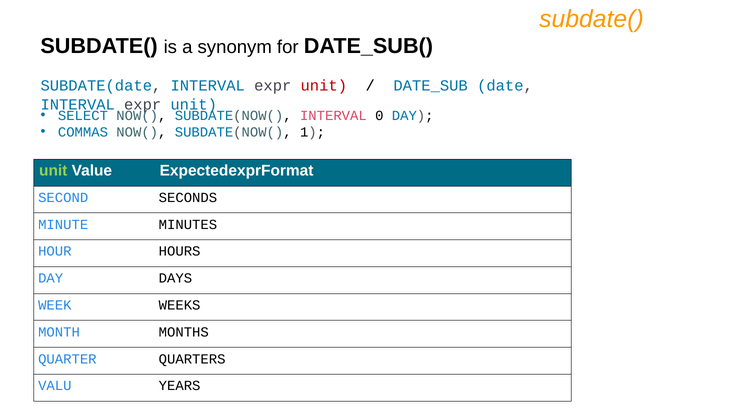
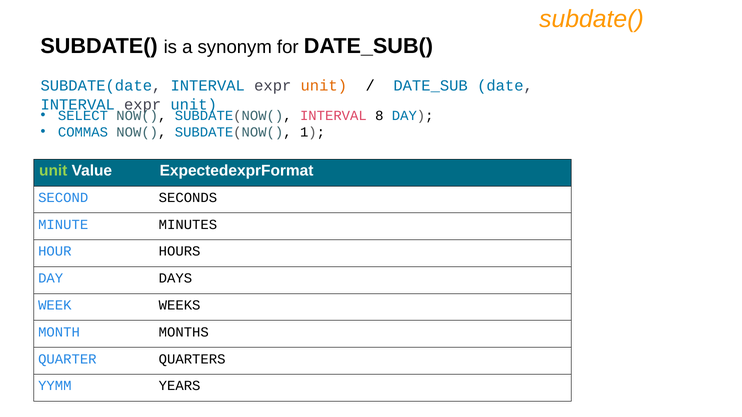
unit colour: red -> orange (324, 86)
0: 0 -> 8 (379, 116)
VALU: VALU -> YYMM (55, 386)
